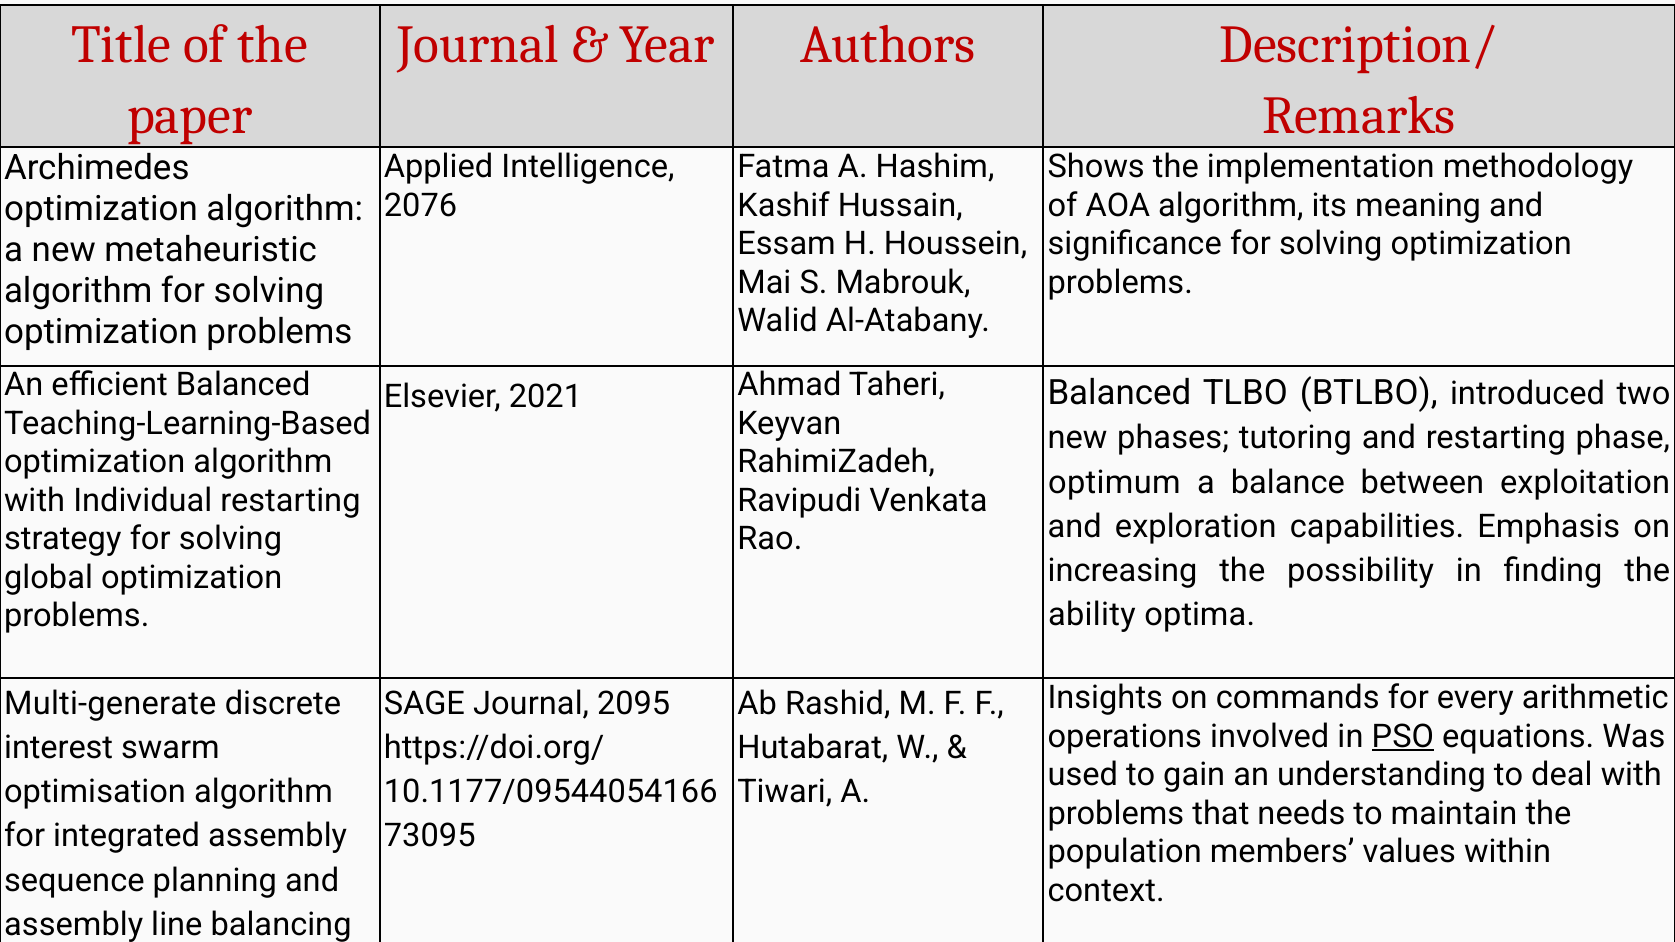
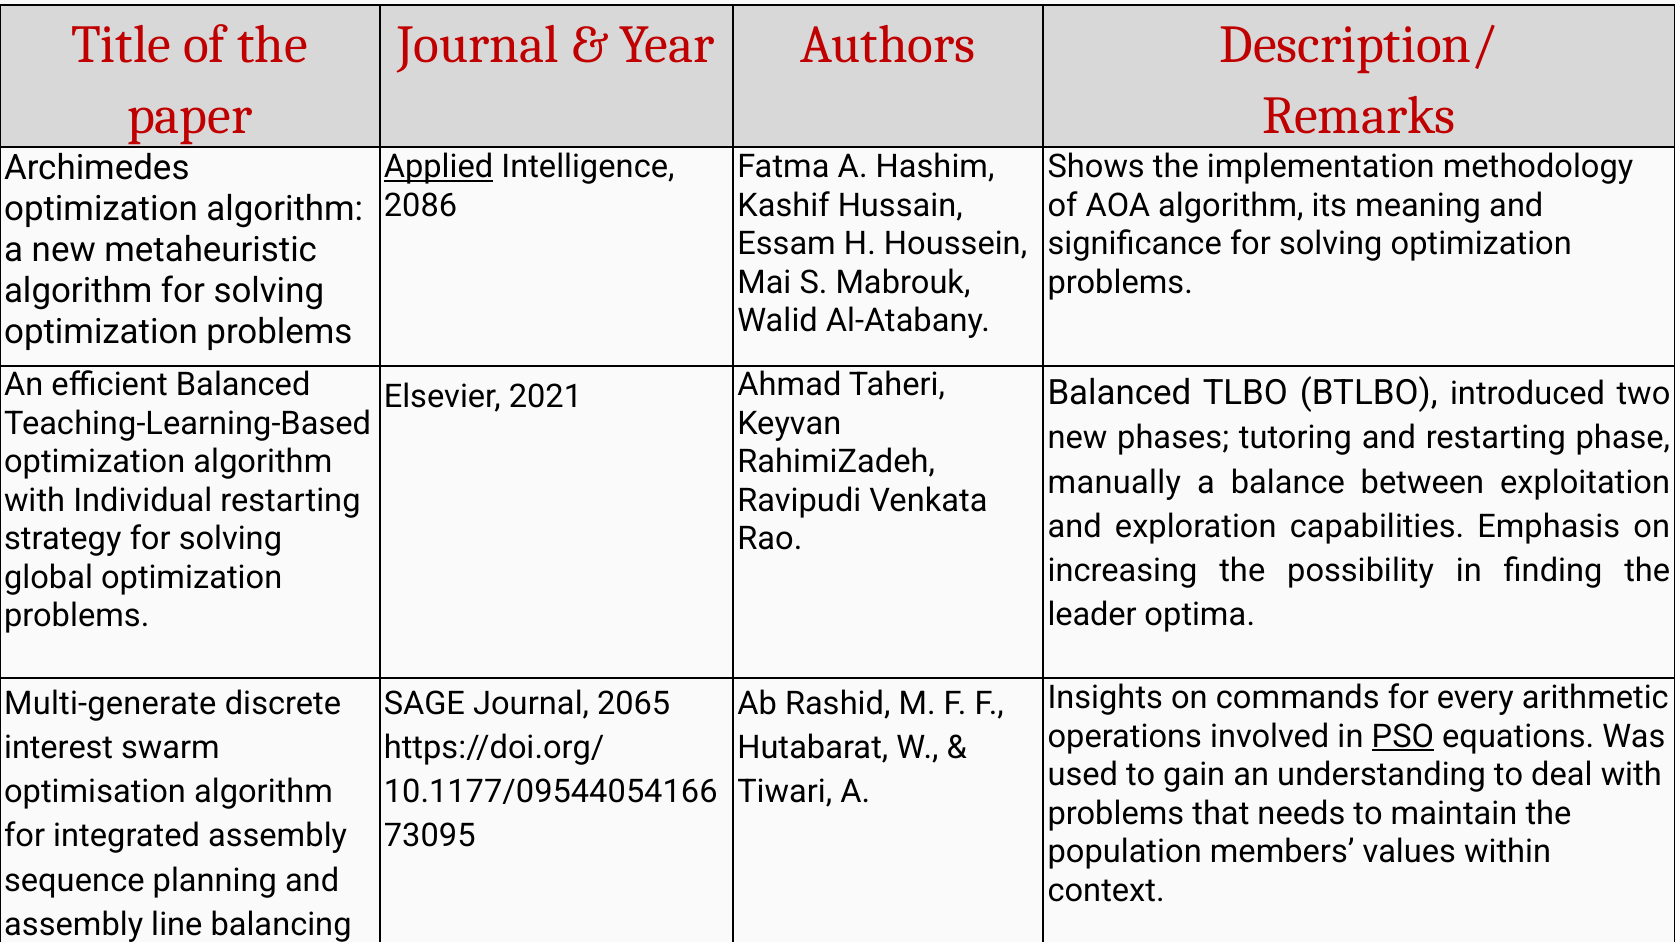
Applied underline: none -> present (439, 167)
2076: 2076 -> 2086 (421, 206)
optimum: optimum -> manually (1114, 482)
ability: ability -> leader (1092, 615)
2095: 2095 -> 2065 (634, 704)
